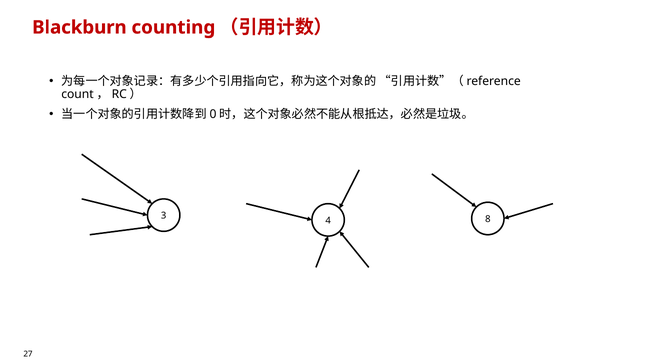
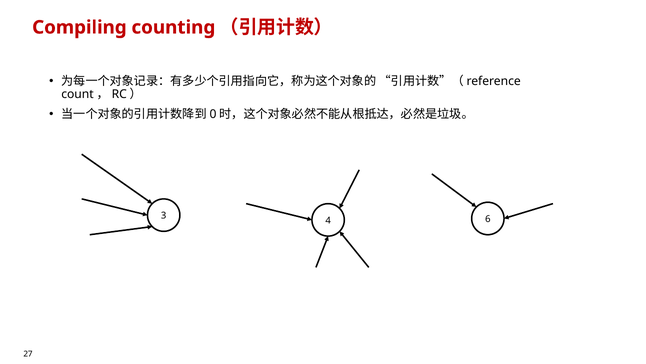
Blackburn: Blackburn -> Compiling (79, 27)
8: 8 -> 6 (488, 219)
